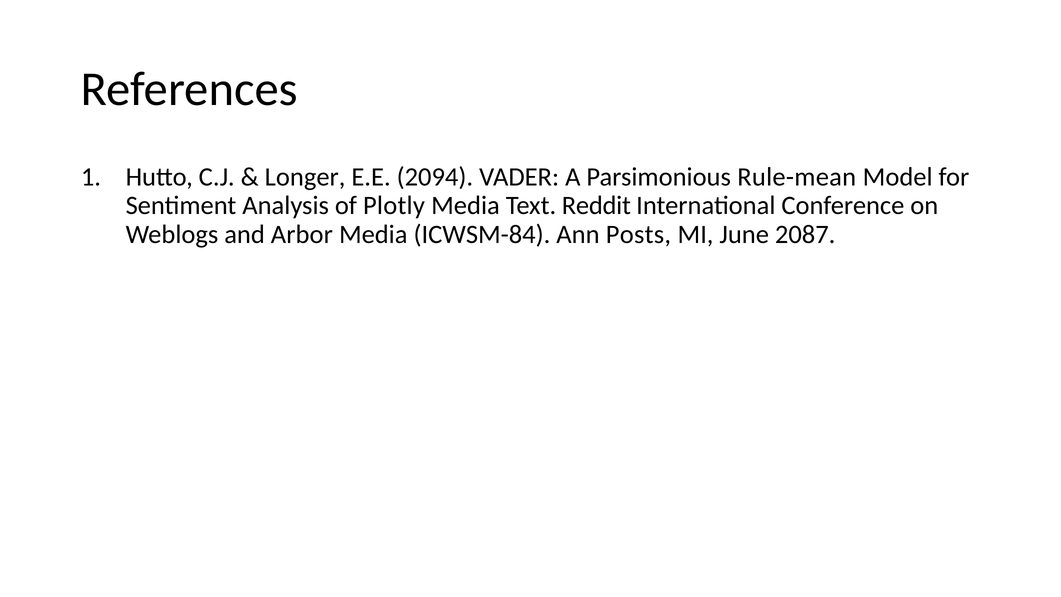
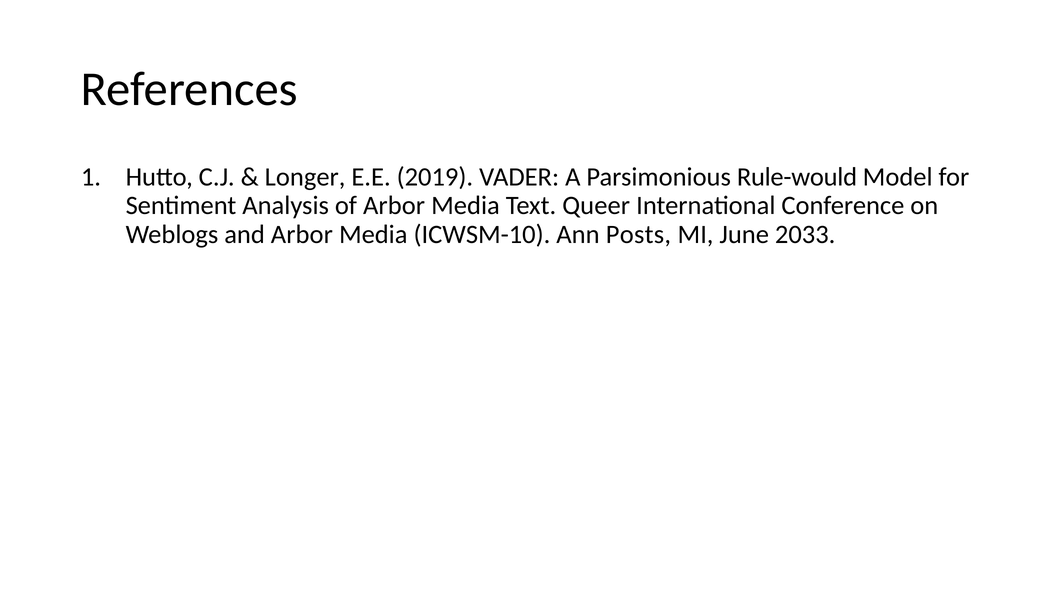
2094: 2094 -> 2019 (435, 177)
Rule-mean: Rule-mean -> Rule-would (797, 177)
of Plotly: Plotly -> Arbor (394, 206)
Reddit: Reddit -> Queer (596, 206)
ICWSM-84: ICWSM-84 -> ICWSM-10 (482, 234)
2087: 2087 -> 2033 (805, 234)
